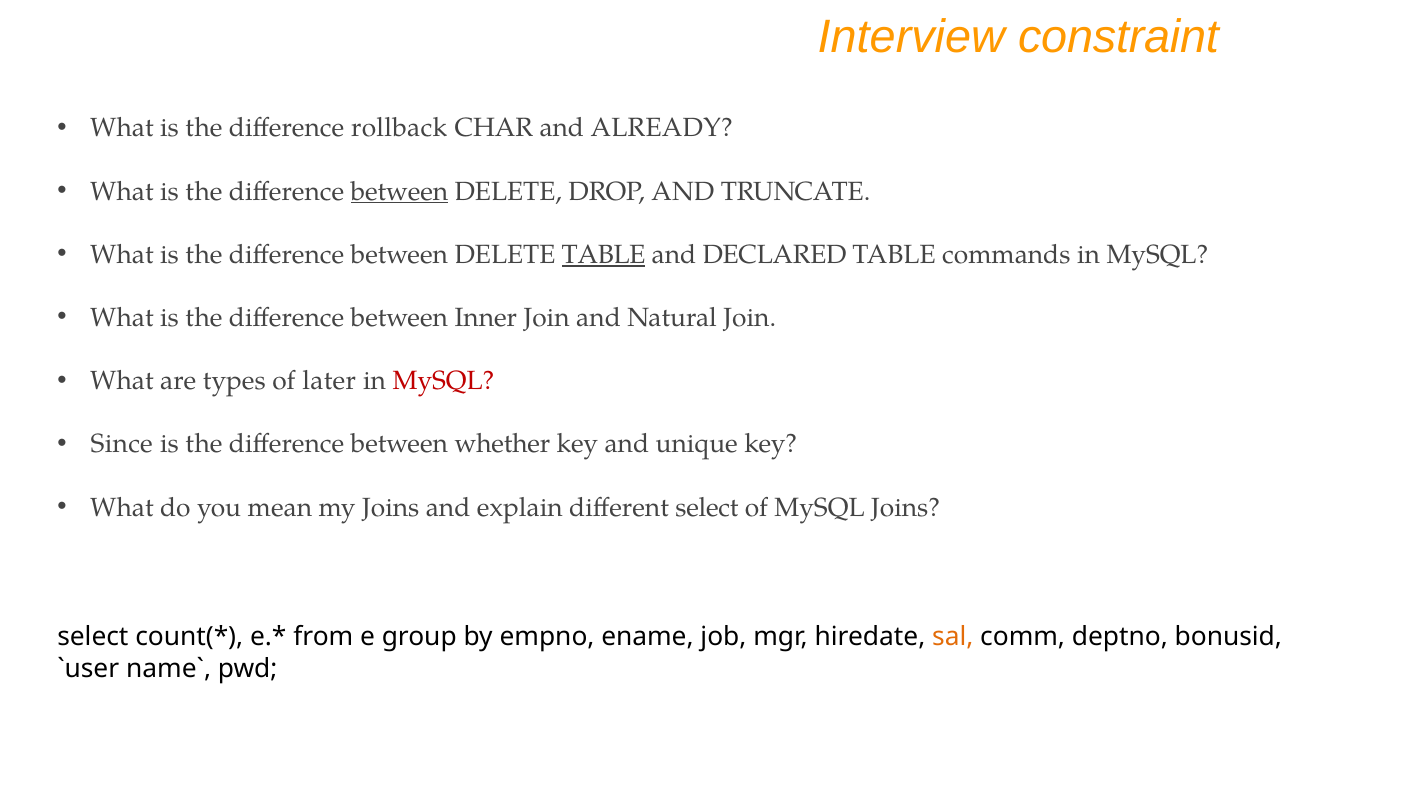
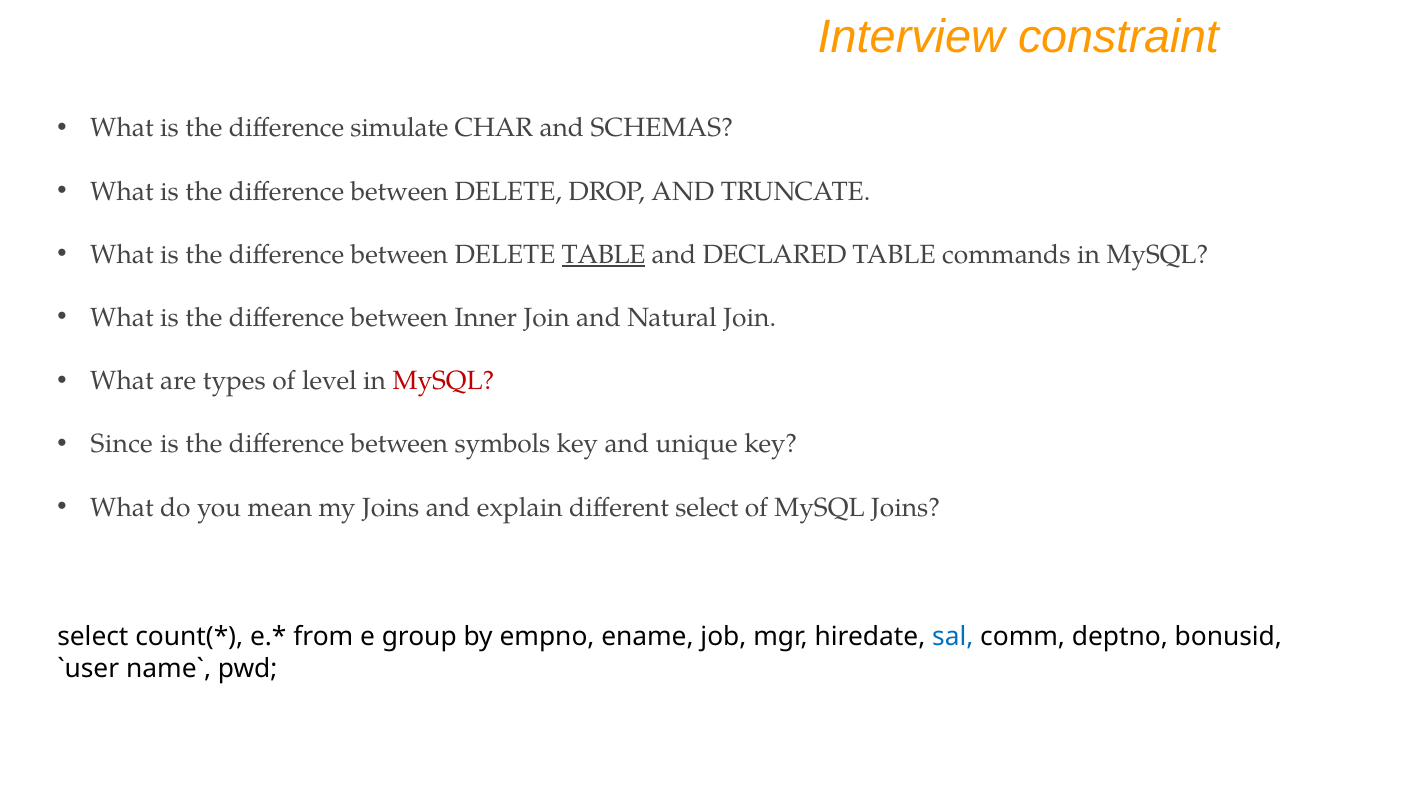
rollback: rollback -> simulate (399, 128)
ALREADY: ALREADY -> SCHEMAS (662, 128)
between underline: present -> none (399, 191)
later: later -> level (329, 381)
whether: whether -> symbols (502, 444)
sal colour: orange -> blue (953, 637)
